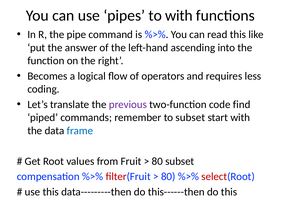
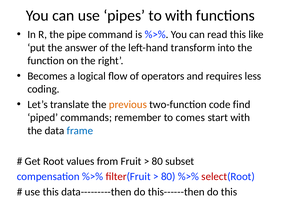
ascending: ascending -> transform (193, 48)
previous colour: purple -> orange (128, 104)
to subset: subset -> comes (190, 117)
